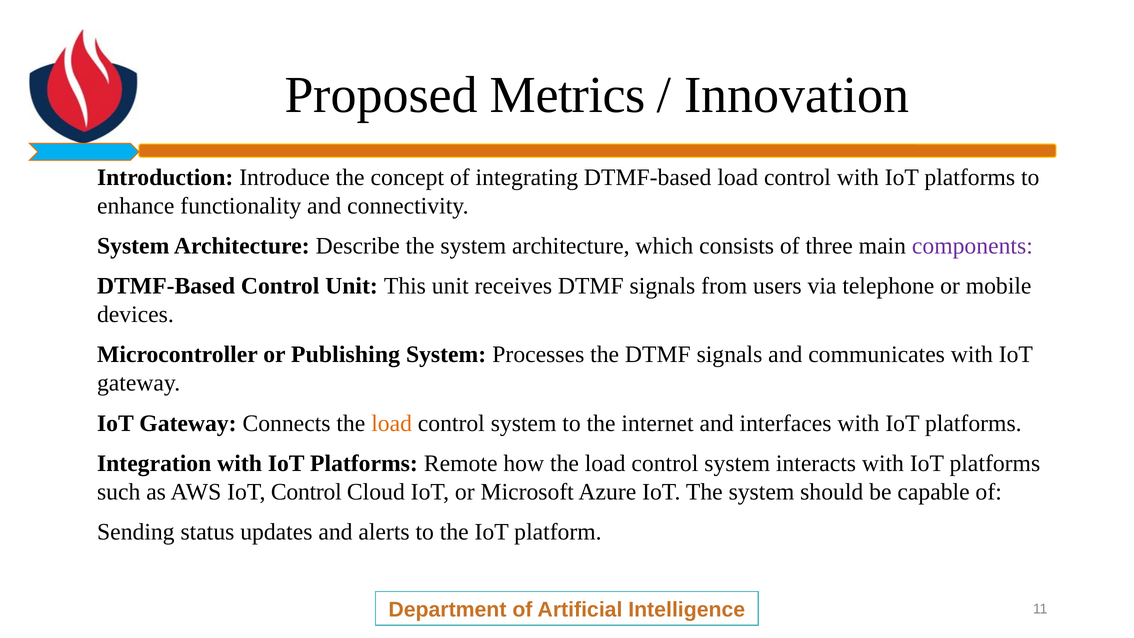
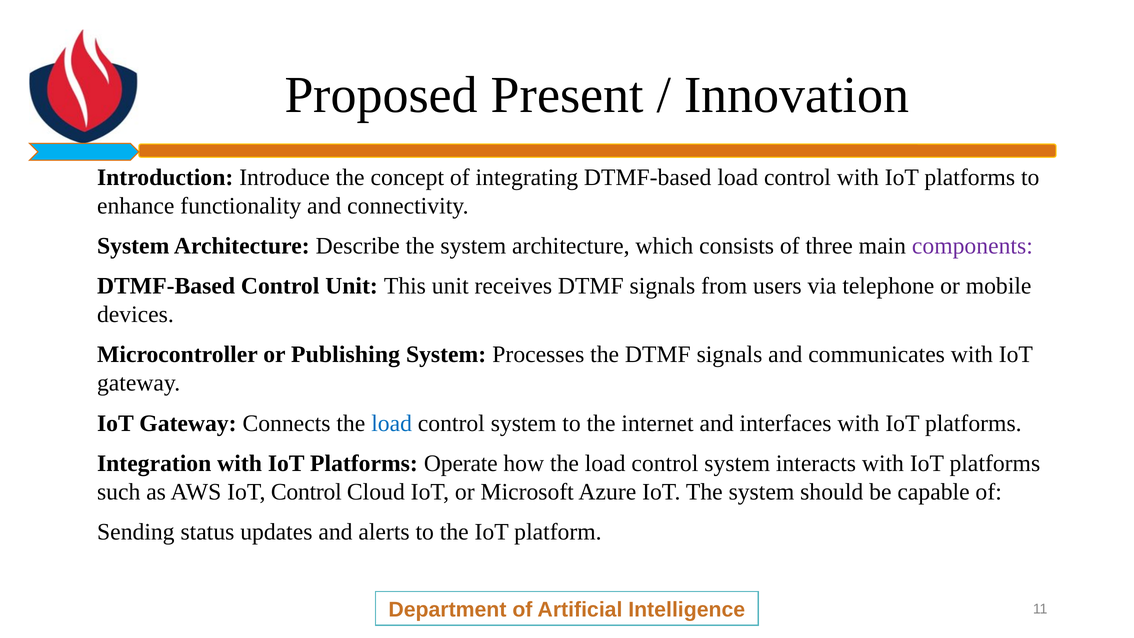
Metrics: Metrics -> Present (567, 95)
load colour: orange -> blue (392, 423)
Remote: Remote -> Operate (461, 463)
